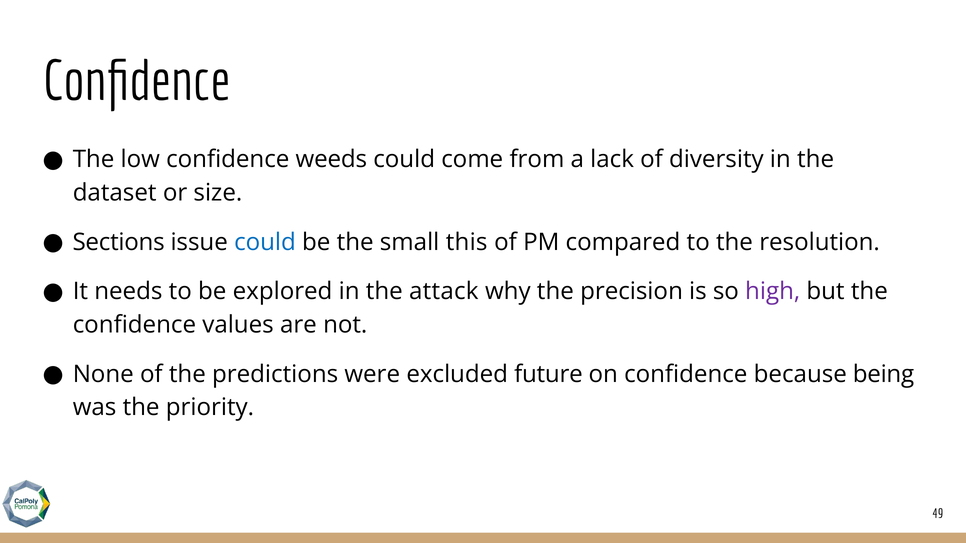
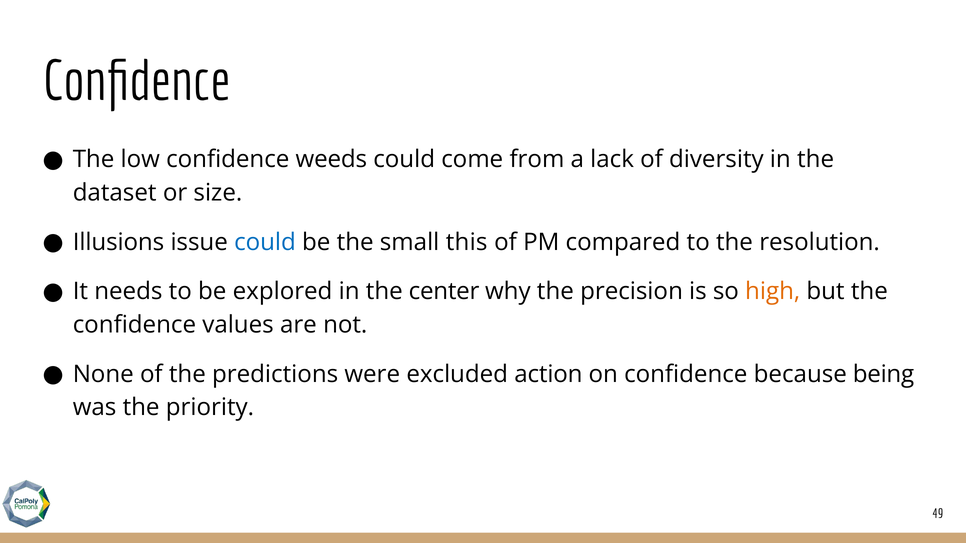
Sections: Sections -> Illusions (119, 242)
attack: attack -> center (444, 292)
high colour: purple -> orange (773, 292)
future: future -> action (548, 374)
